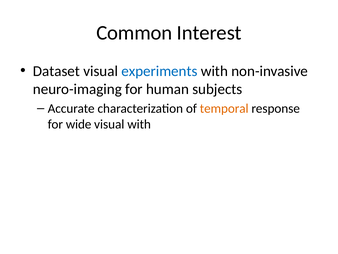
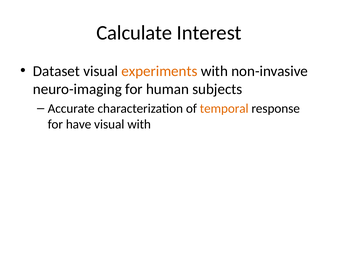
Common: Common -> Calculate (134, 33)
experiments colour: blue -> orange (159, 71)
wide: wide -> have (79, 124)
